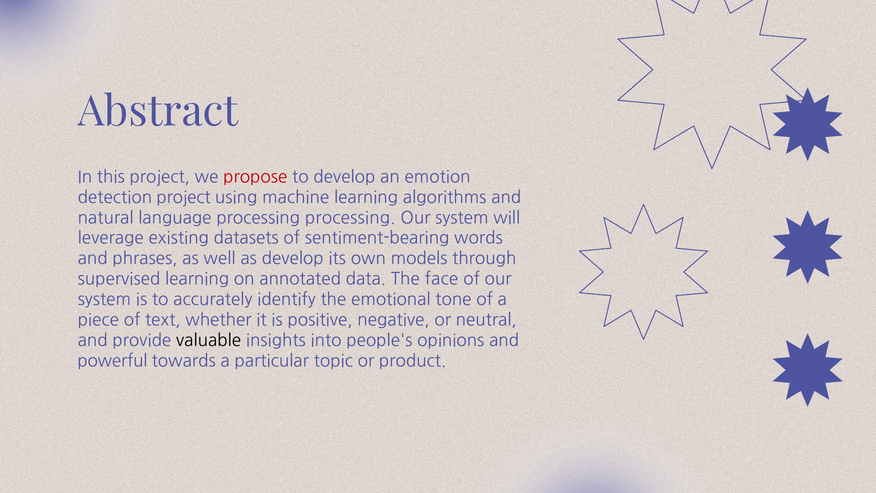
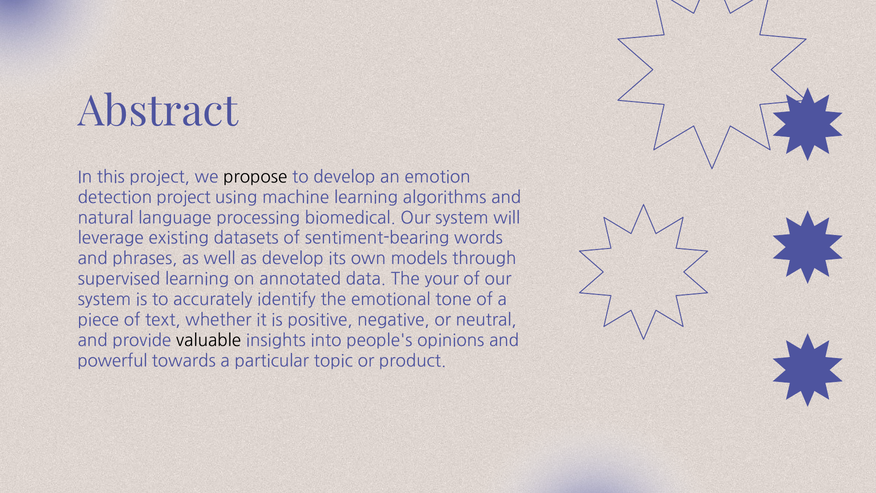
propose colour: red -> black (255, 177)
processing processing: processing -> biomedical (350, 218)
face: face -> your (442, 279)
